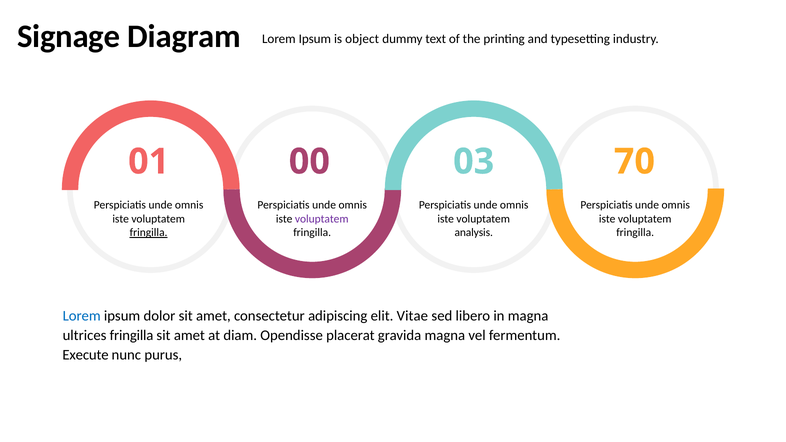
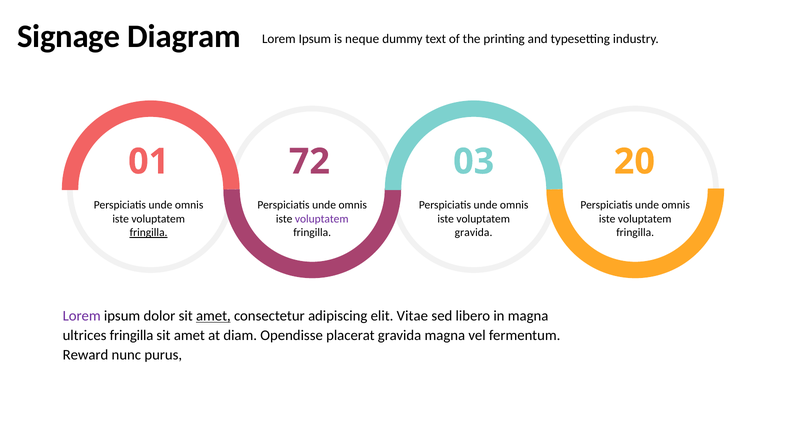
object: object -> neque (362, 39)
00: 00 -> 72 (309, 162)
70: 70 -> 20 (634, 162)
analysis: analysis -> gravida (474, 233)
Lorem colour: blue -> purple (82, 316)
amet underline: none -> present (213, 316)
Execute: Execute -> Reward (85, 355)
